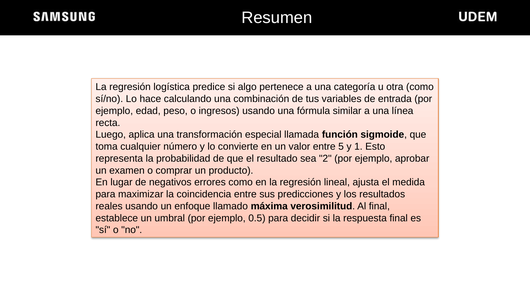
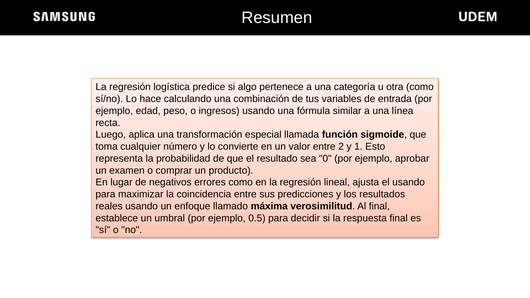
5: 5 -> 2 (341, 147)
2: 2 -> 0 (325, 159)
el medida: medida -> usando (409, 182)
